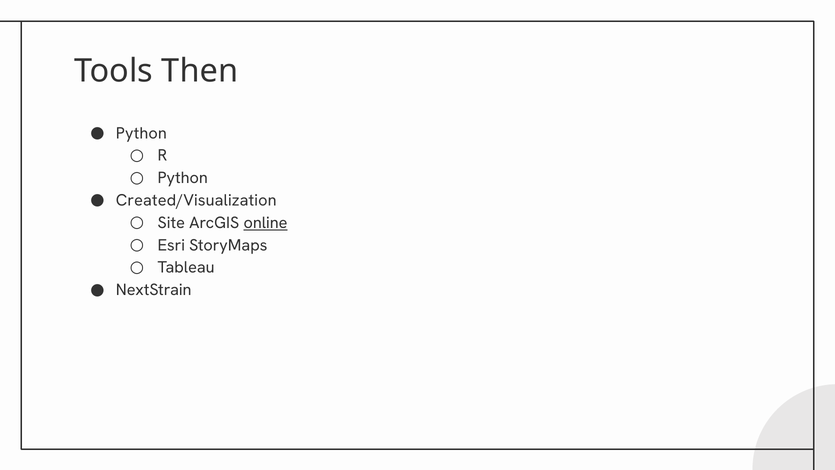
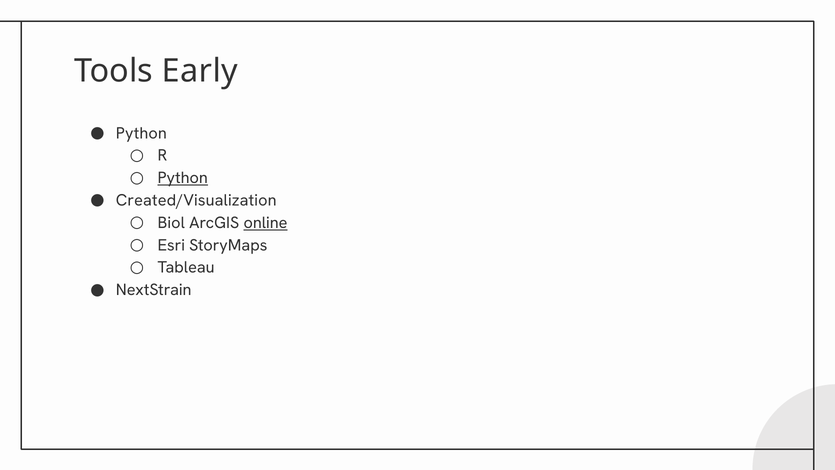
Then: Then -> Early (200, 71)
Python underline: none -> present (183, 178)
Site: Site -> Biol (171, 223)
